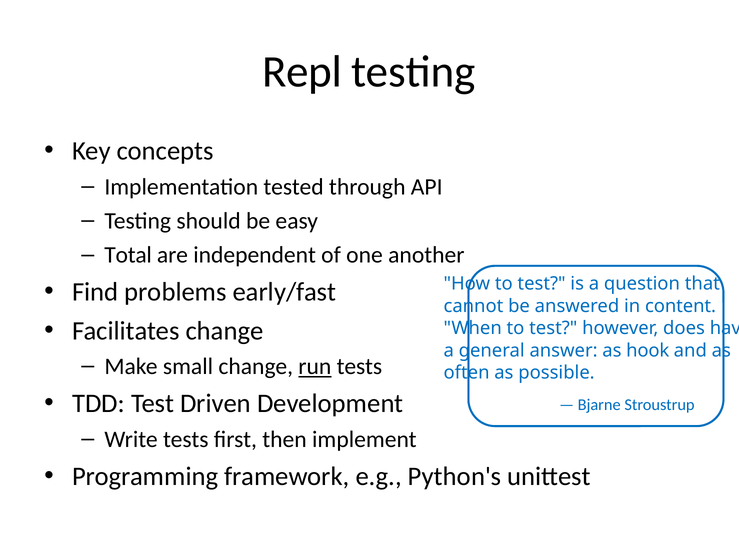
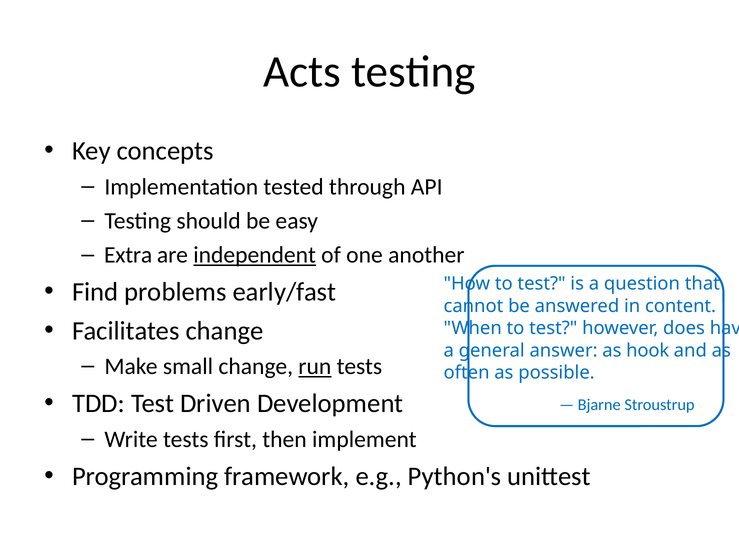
Repl: Repl -> Acts (302, 72)
Total: Total -> Extra (128, 255)
independent underline: none -> present (255, 255)
